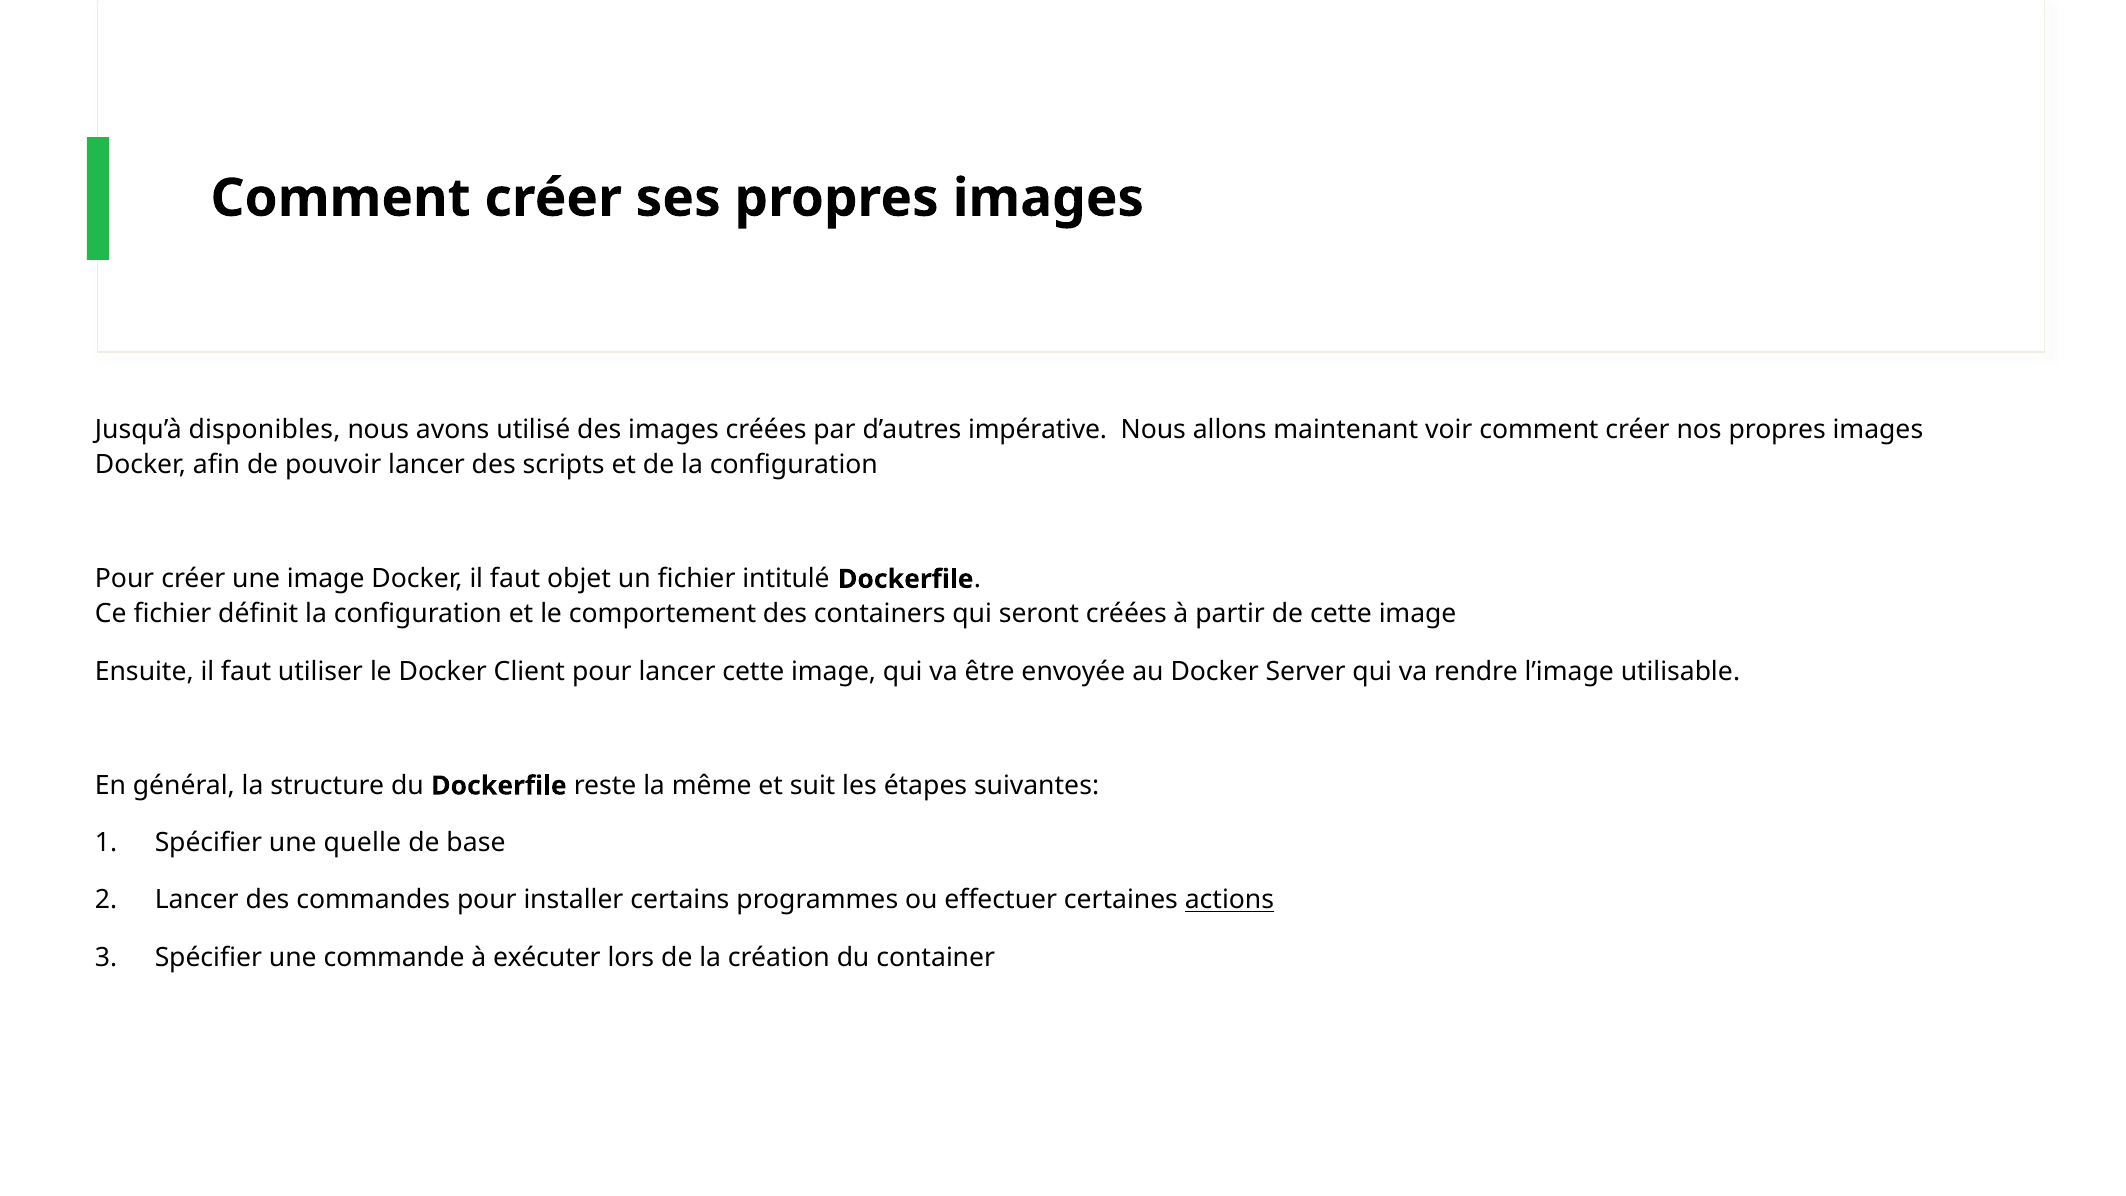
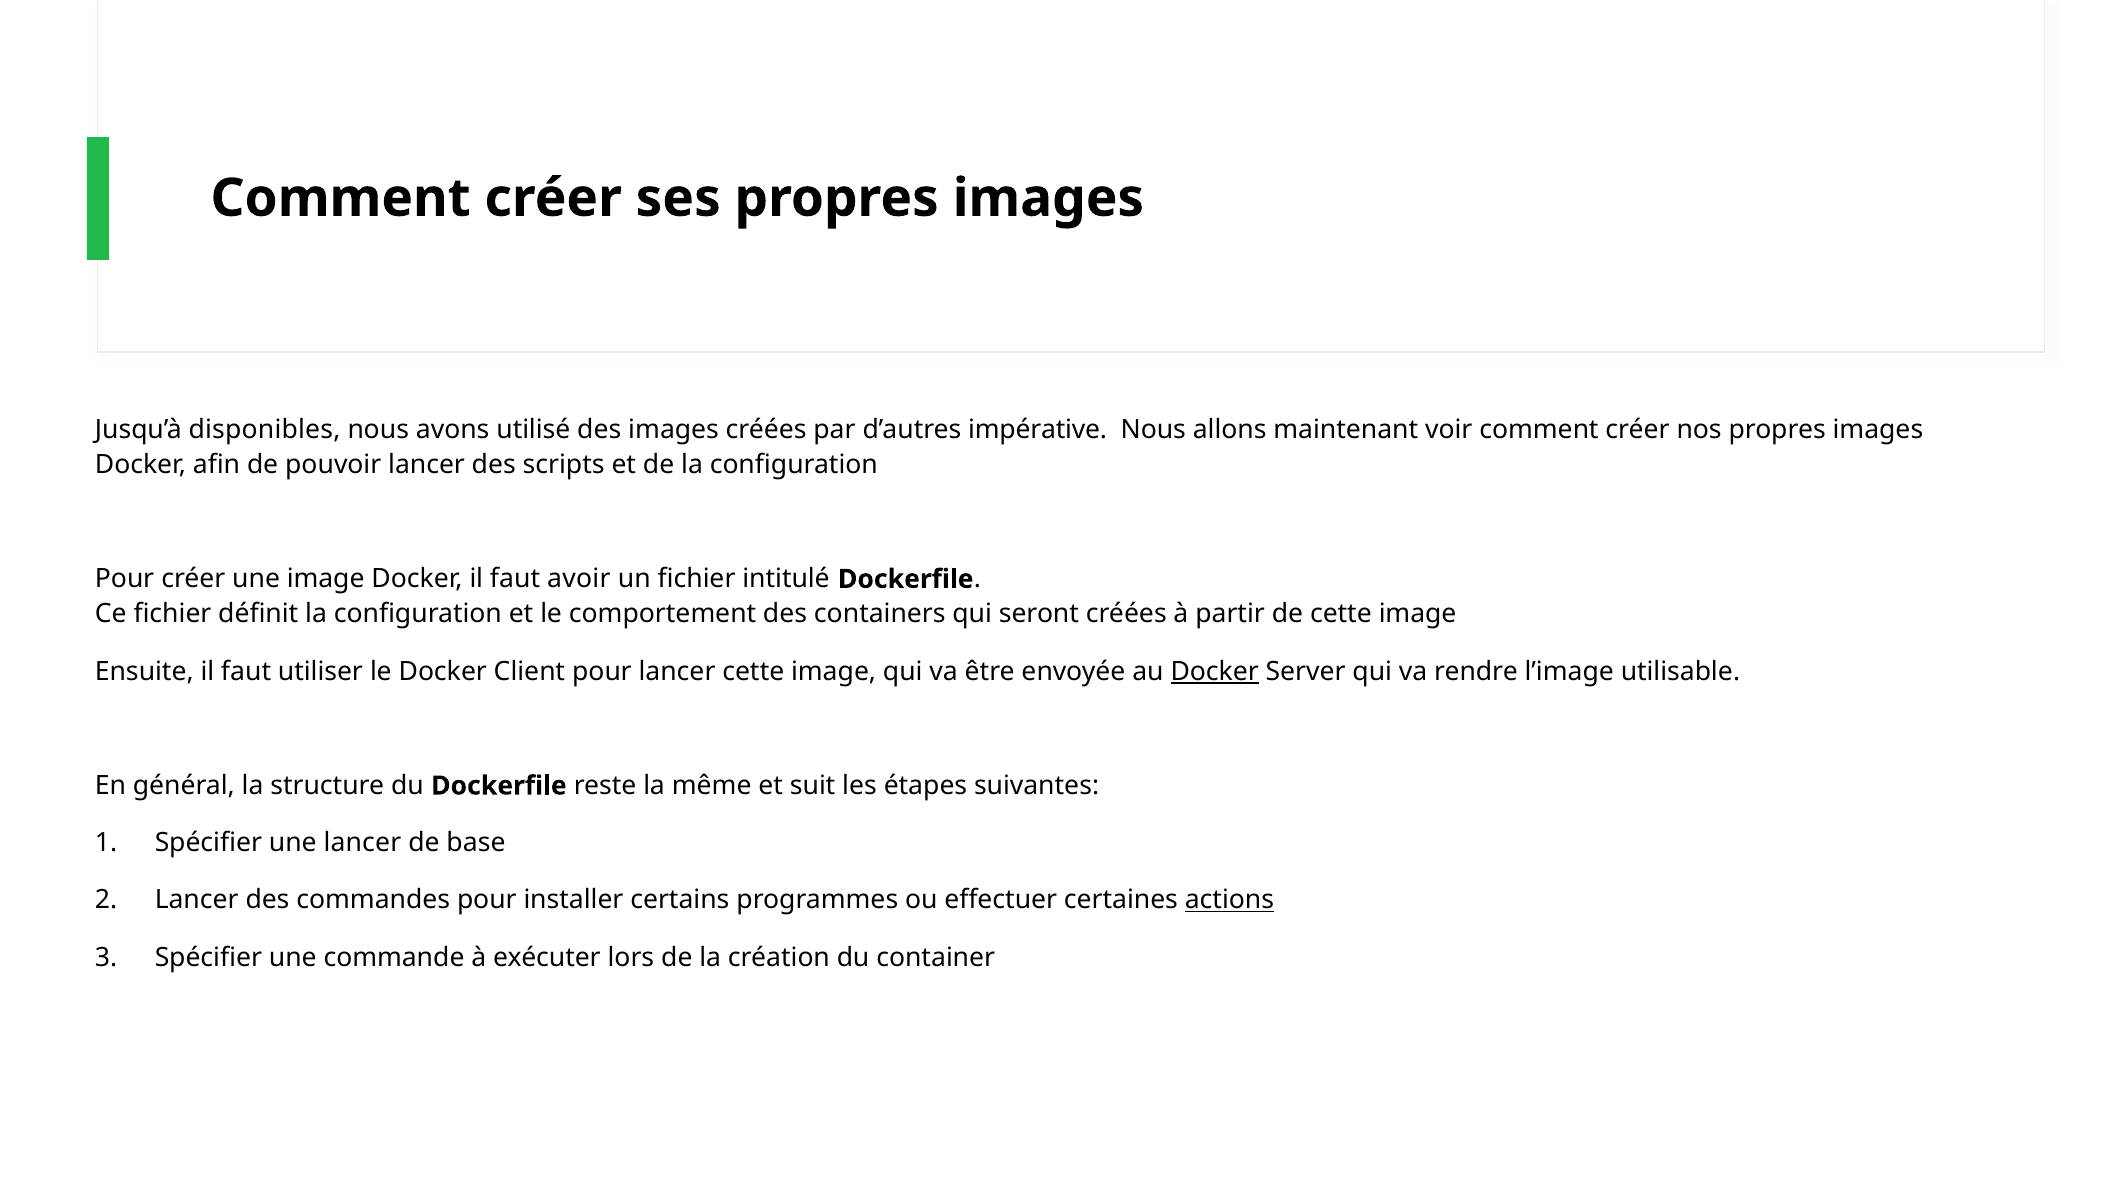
objet: objet -> avoir (579, 579)
Docker underline: none -> present (1215, 671)
une quelle: quelle -> lancer (362, 843)
